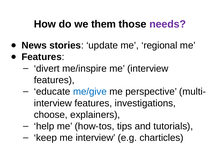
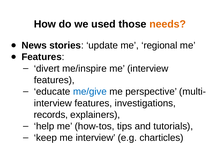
them: them -> used (103, 24)
needs colour: purple -> orange (168, 24)
choose: choose -> records (51, 115)
